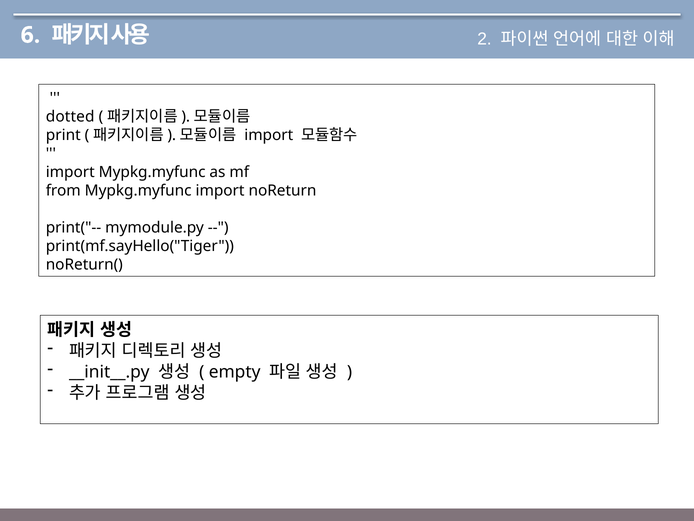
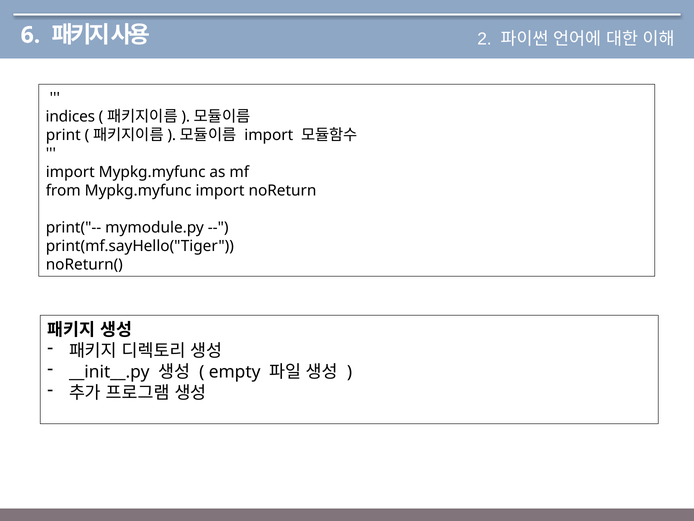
dotted: dotted -> indices (70, 117)
